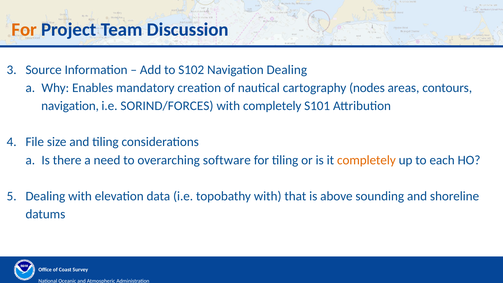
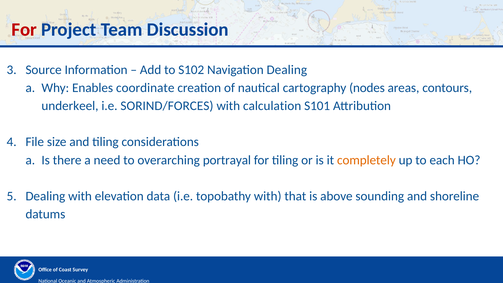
For colour: orange -> red (24, 30)
mandatory: mandatory -> coordinate (145, 88)
navigation: navigation -> underkeel (70, 106)
with completely: completely -> calculation (272, 106)
software: software -> portrayal (227, 160)
